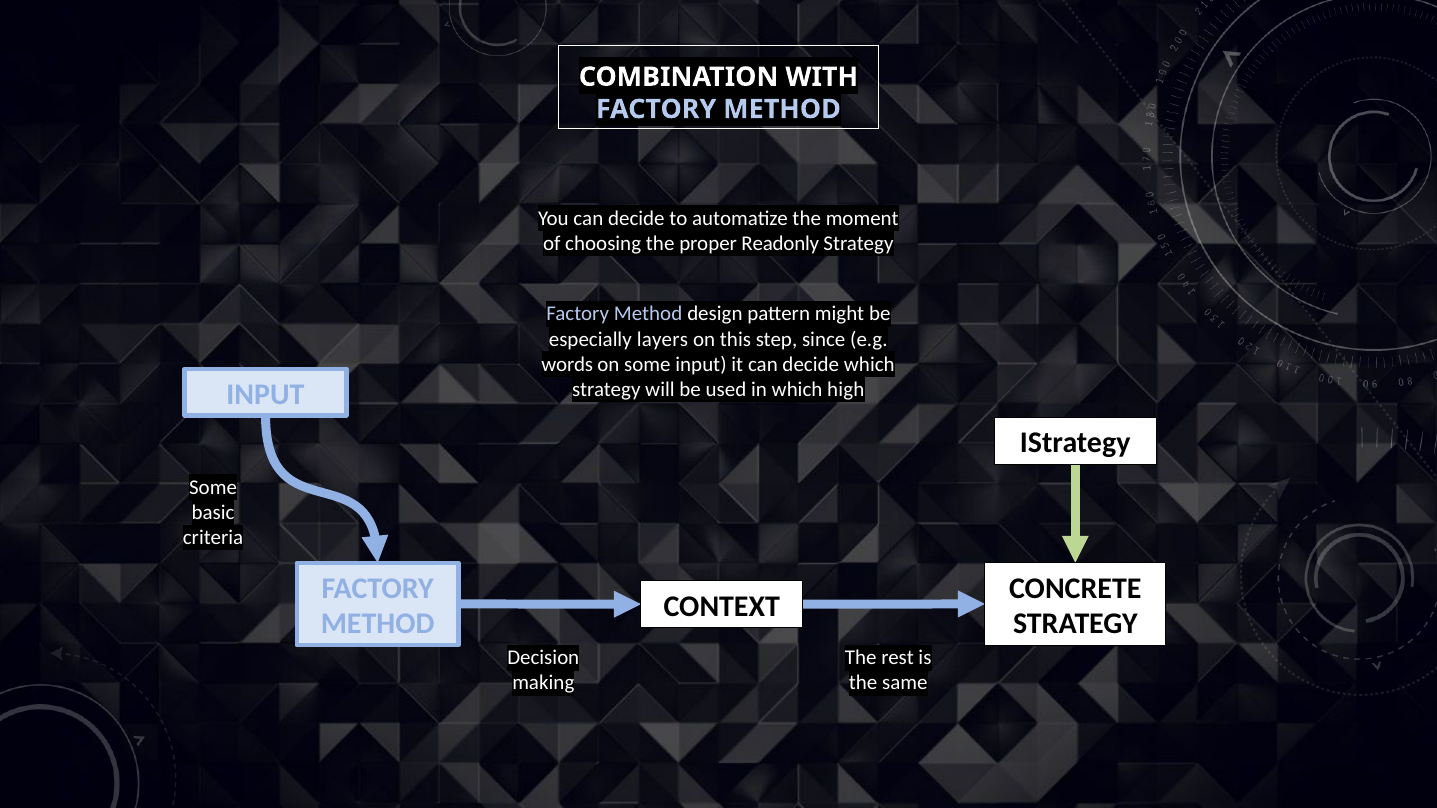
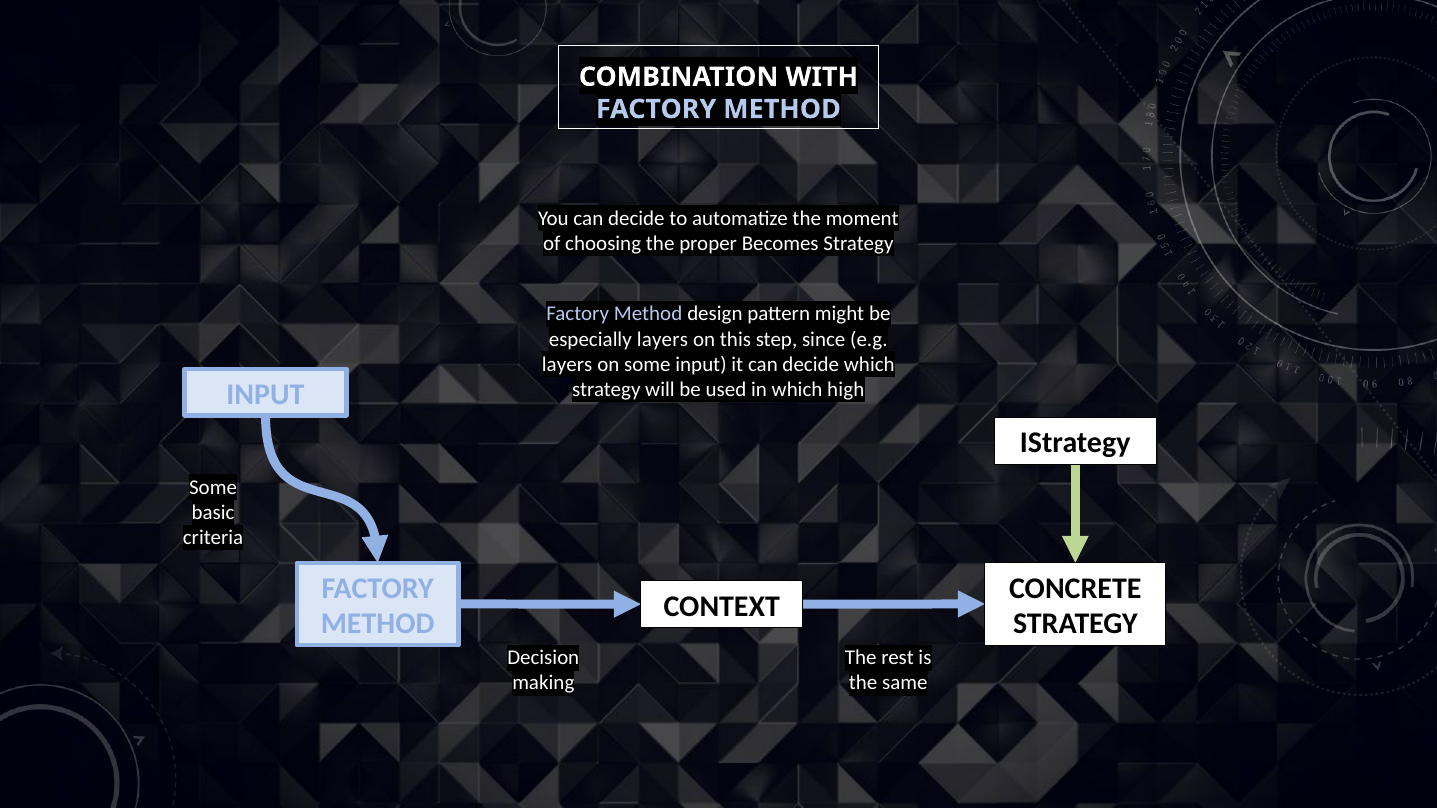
Readonly: Readonly -> Becomes (780, 244)
words: words -> layers (567, 365)
